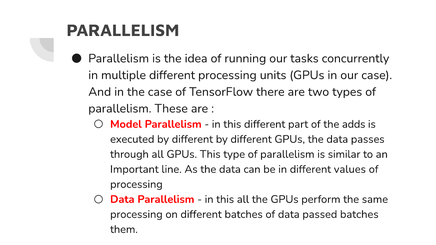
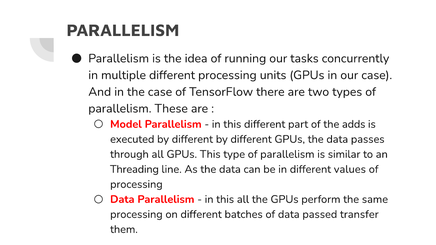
Important: Important -> Threading (134, 169)
passed batches: batches -> transfer (359, 215)
